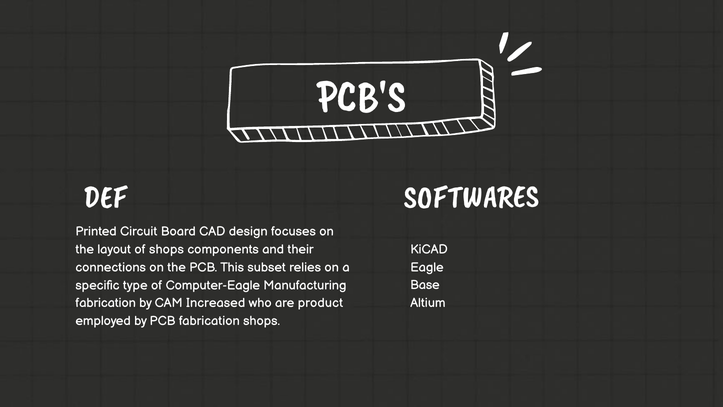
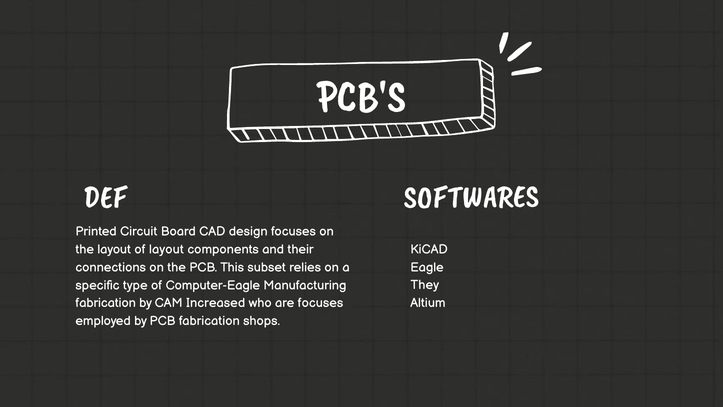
of shops: shops -> layout (167, 249)
Base: Base -> They (425, 285)
are product: product -> focuses (320, 303)
